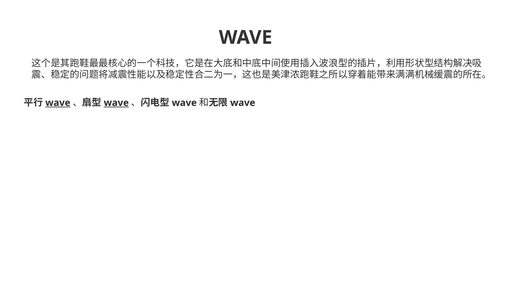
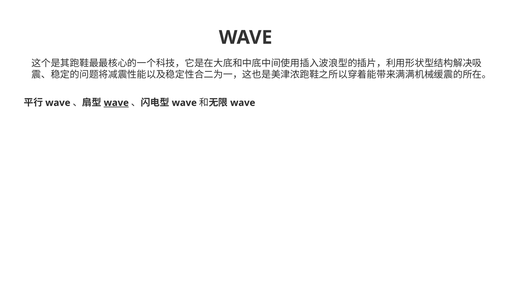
wave underline: present -> none (58, 103)
